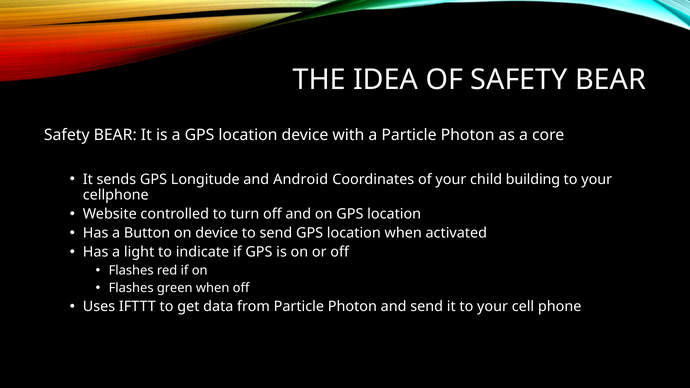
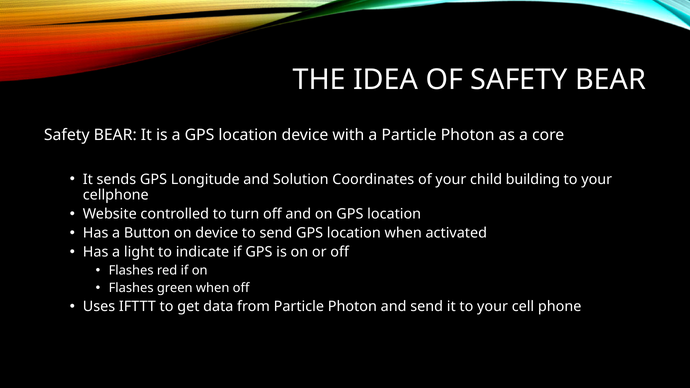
Android: Android -> Solution (301, 179)
